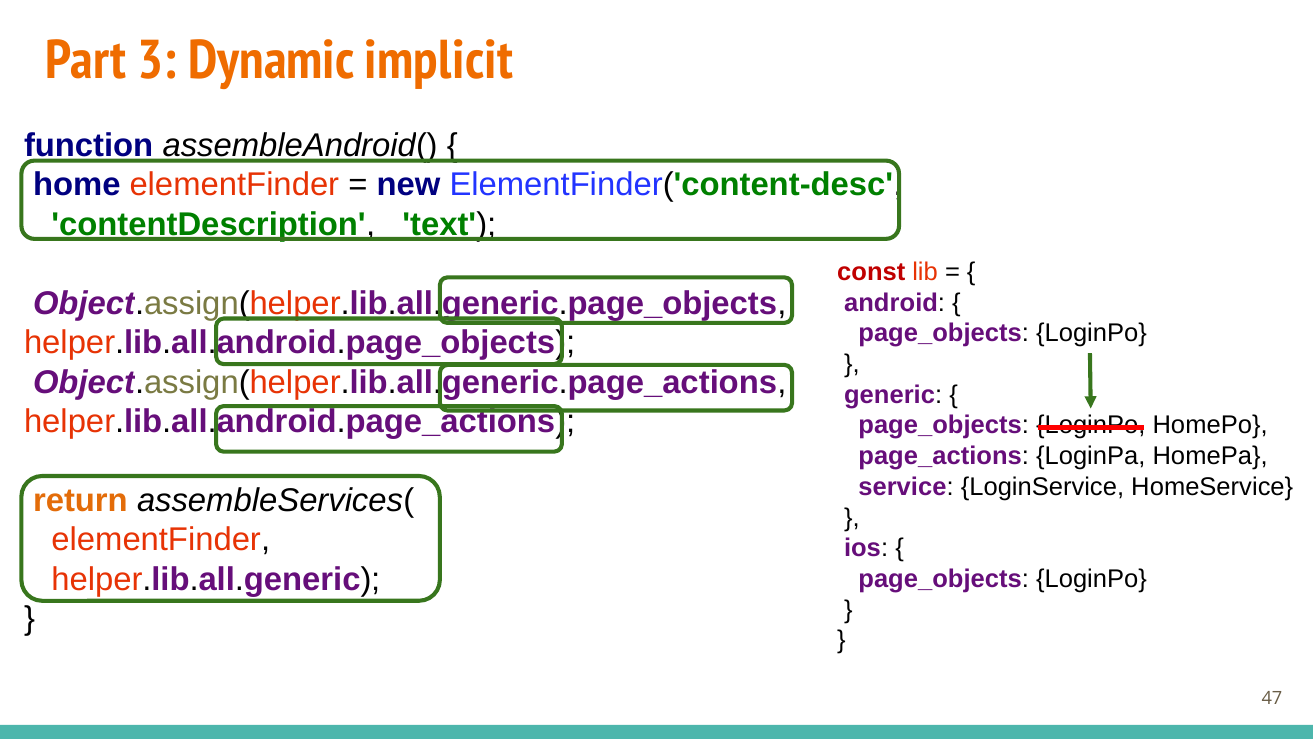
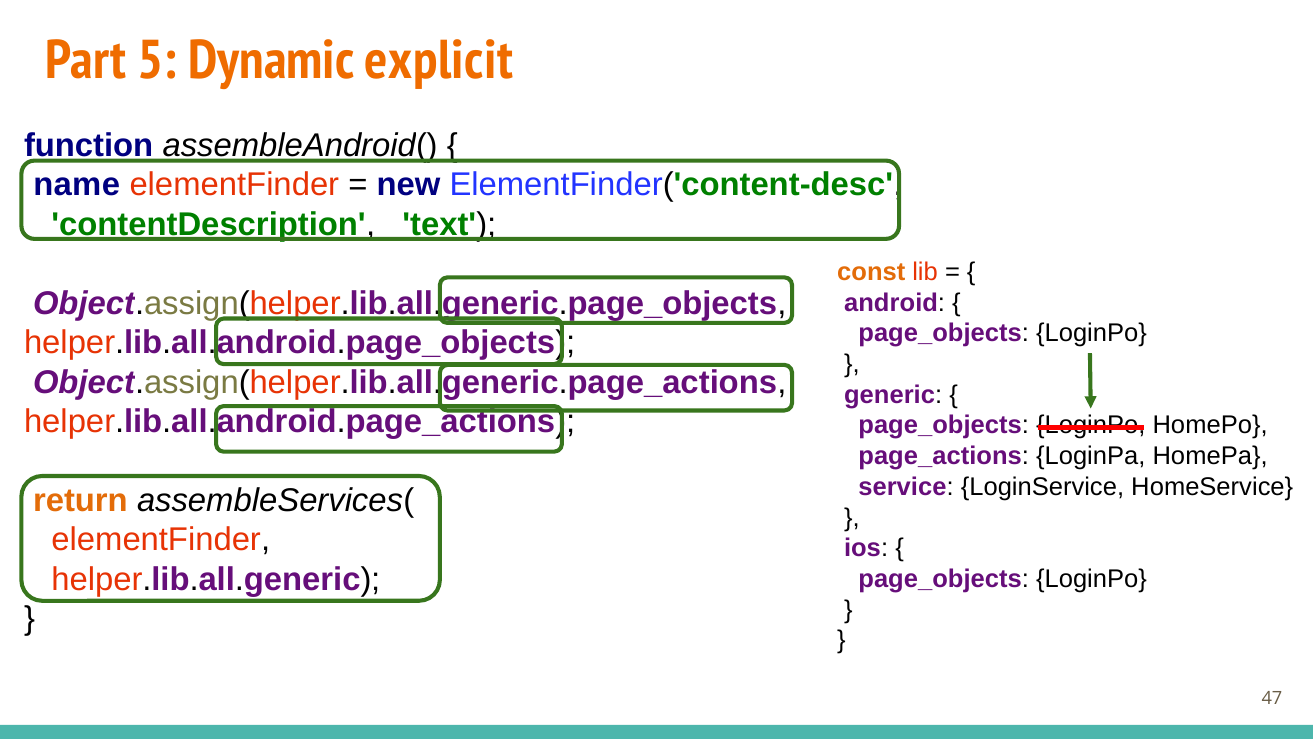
3: 3 -> 5 (158, 61)
implicit: implicit -> explicit (439, 61)
home: home -> name (77, 185)
const colour: red -> orange (871, 272)
